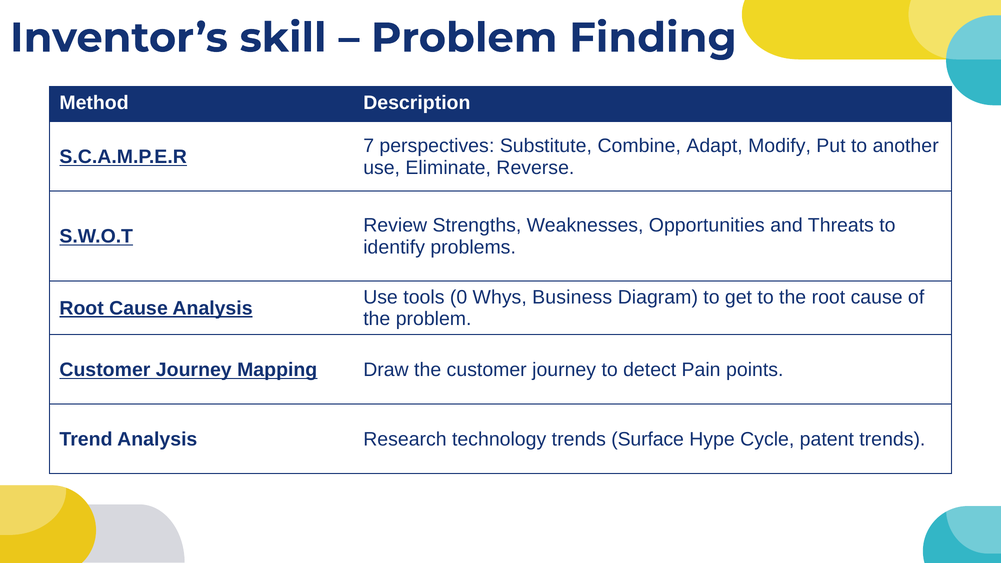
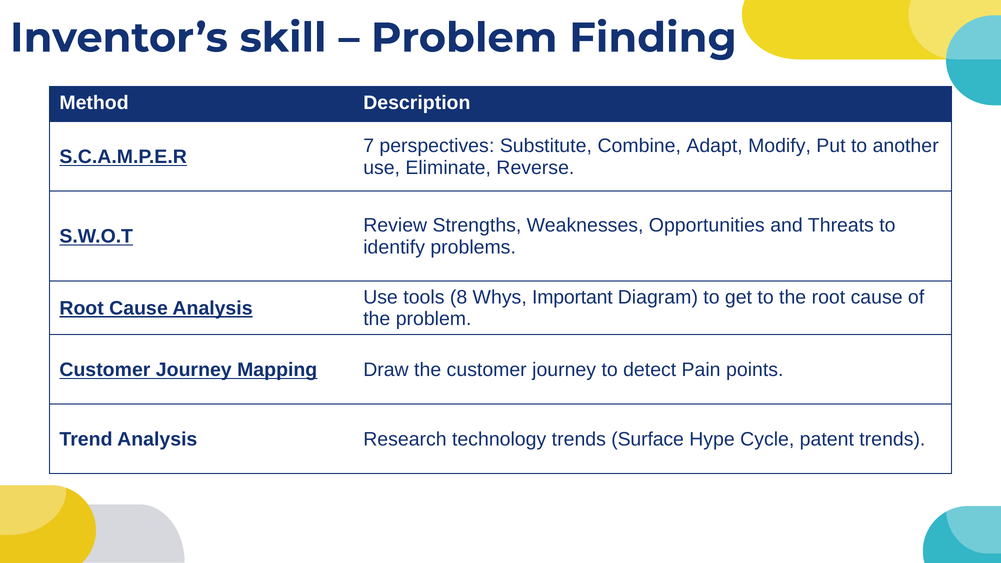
0: 0 -> 8 (459, 297)
Business: Business -> Important (572, 297)
